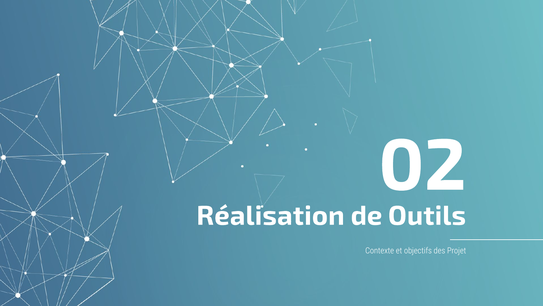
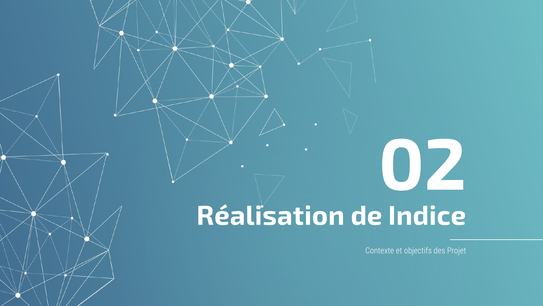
Outils: Outils -> Indice (427, 215)
